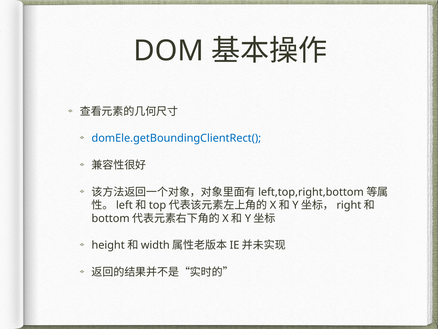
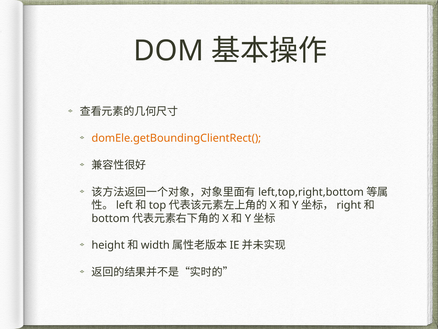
domEle.getBoundingClientRect( colour: blue -> orange (176, 138)
